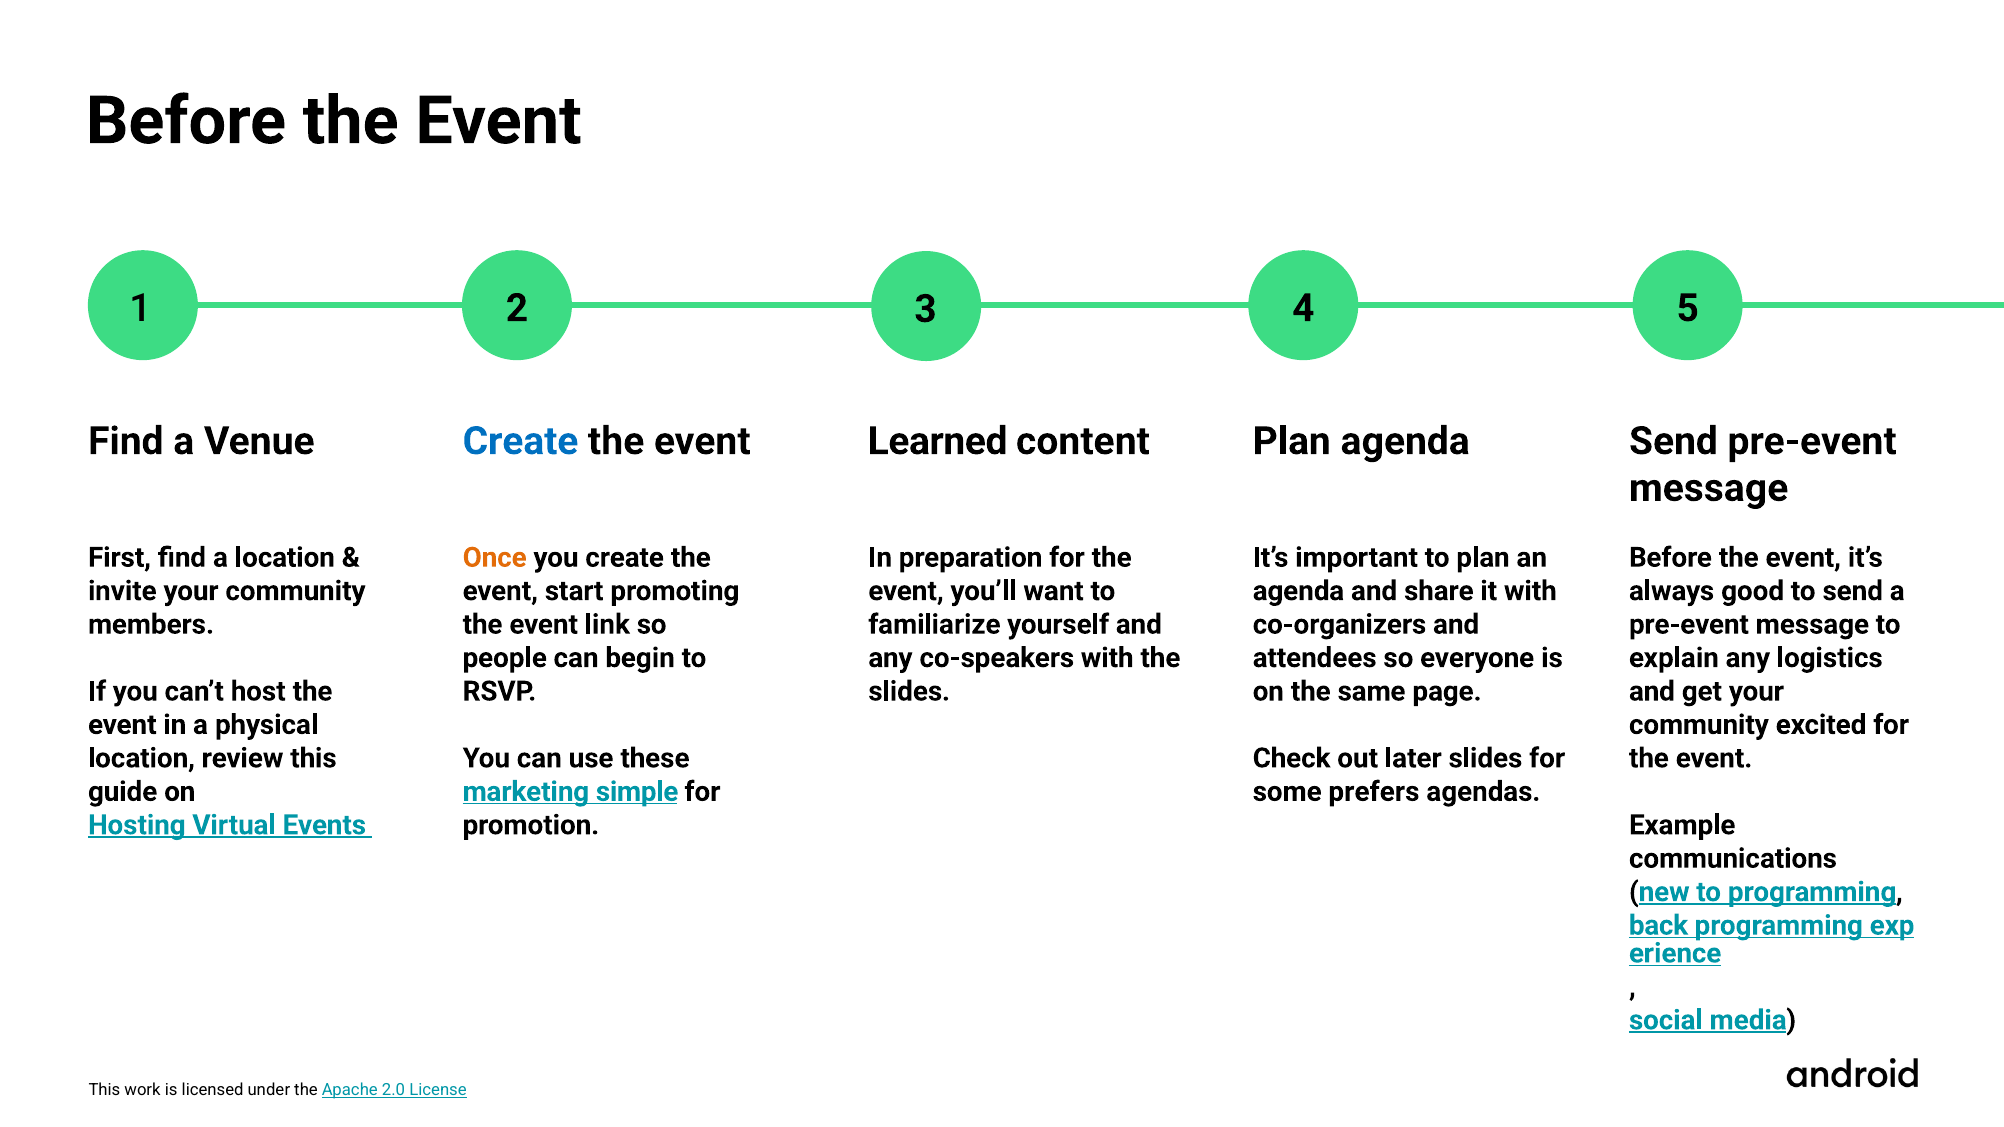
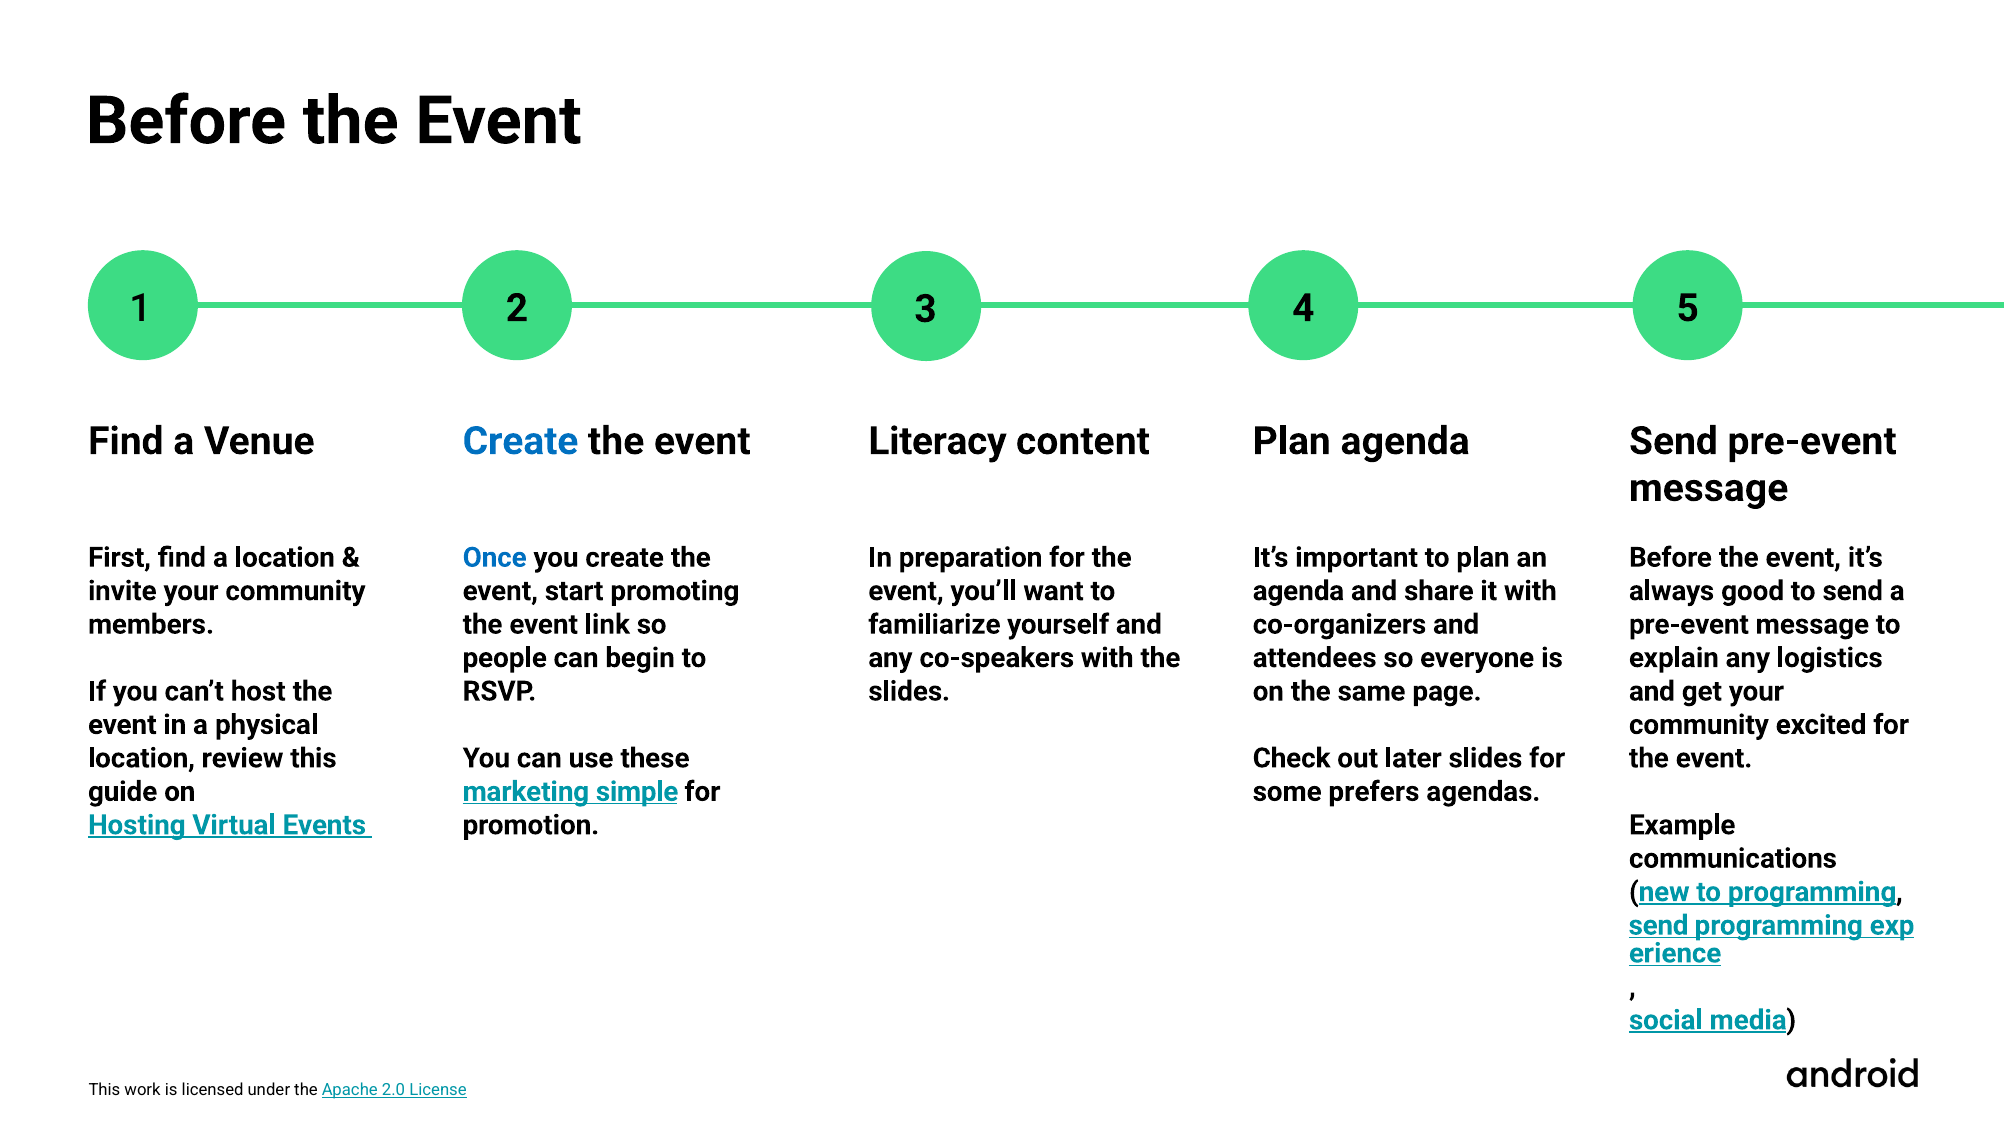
Learned: Learned -> Literacy (938, 441)
Once colour: orange -> blue (495, 558)
back: back -> send (1658, 926)
